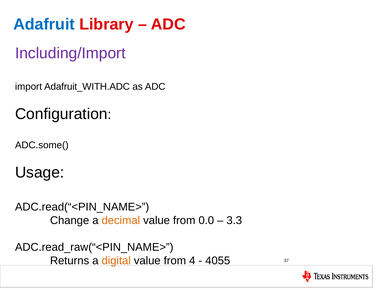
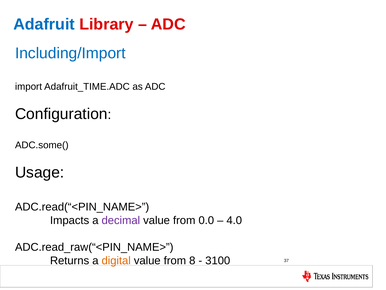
Including/Import colour: purple -> blue (70, 53)
Adafruit_WITH.ADC: Adafruit_WITH.ADC -> Adafruit_TIME.ADC (87, 86)
Change: Change -> Impacts (70, 220)
decimal colour: orange -> purple (121, 220)
3.3: 3.3 -> 4.0 (234, 220)
4: 4 -> 8 (192, 260)
4055: 4055 -> 3100 (218, 260)
